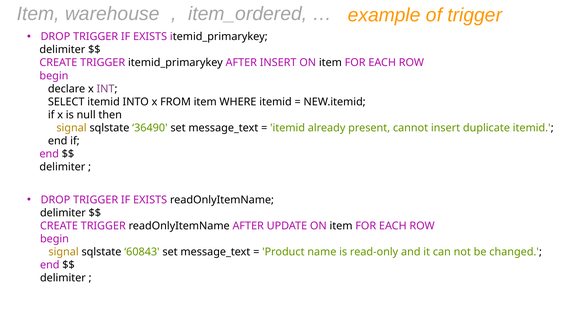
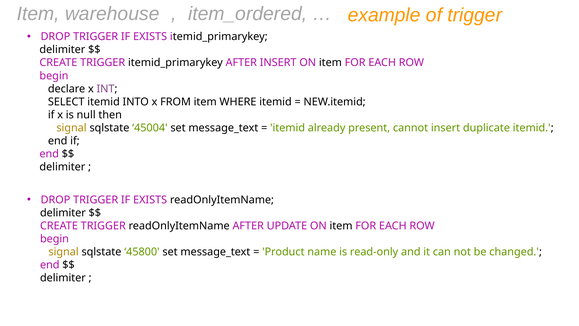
36490: 36490 -> 45004 (150, 128)
60843: 60843 -> 45800 (142, 252)
